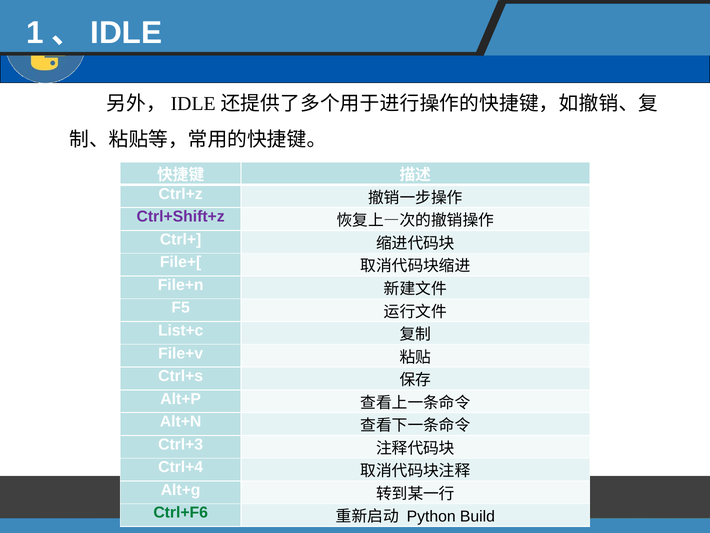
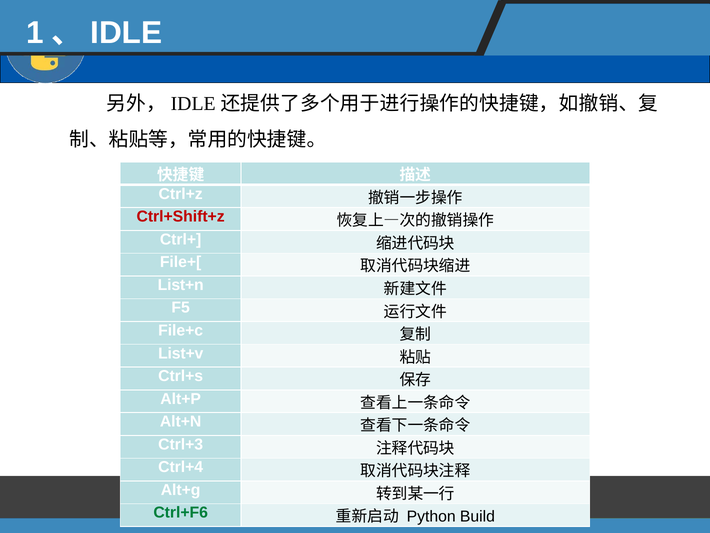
Ctrl+Shift+z colour: purple -> red (181, 216)
File+n: File+n -> List+n (181, 285)
List+c: List+c -> File+c (181, 330)
File+v: File+v -> List+v (181, 353)
